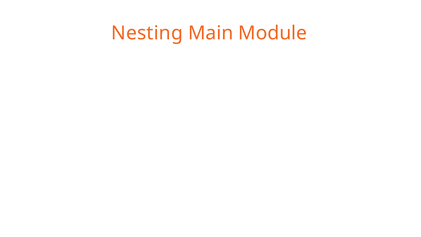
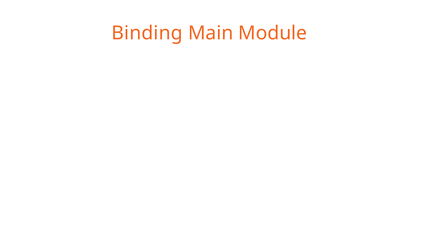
Nesting: Nesting -> Binding (147, 33)
